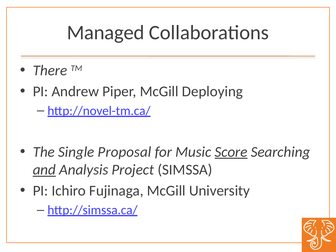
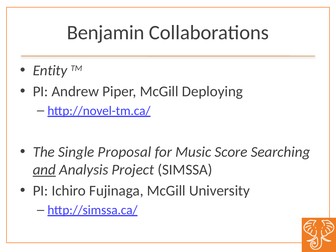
Managed: Managed -> Benjamin (106, 33)
There: There -> Entity (50, 70)
Score underline: present -> none (231, 152)
